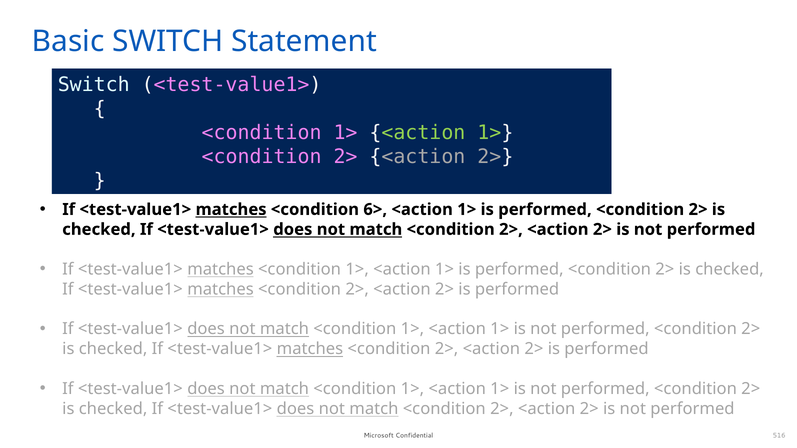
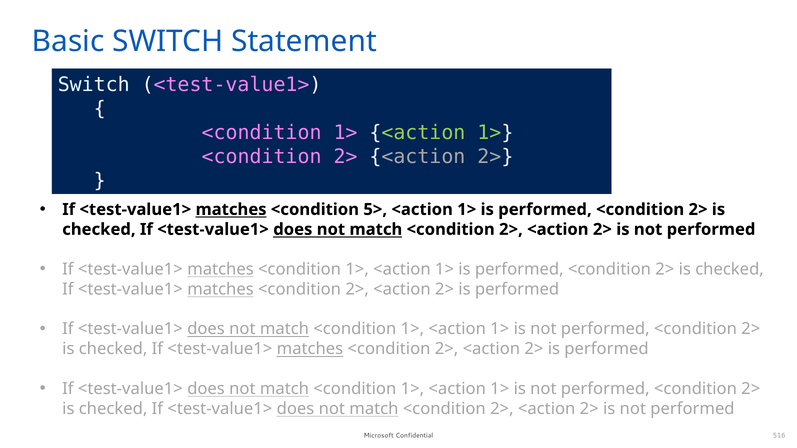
6>: 6> -> 5> (375, 210)
